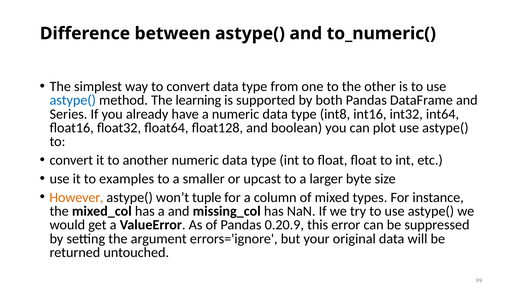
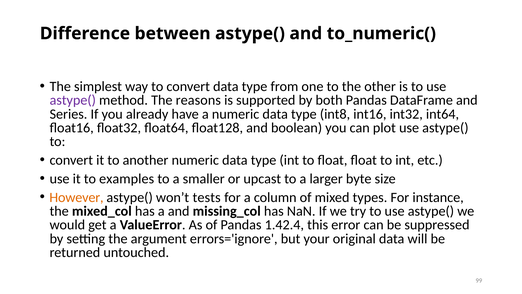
astype( colour: blue -> purple (73, 100)
learning: learning -> reasons (198, 100)
tuple: tuple -> tests (207, 197)
0.20.9: 0.20.9 -> 1.42.4 (284, 225)
